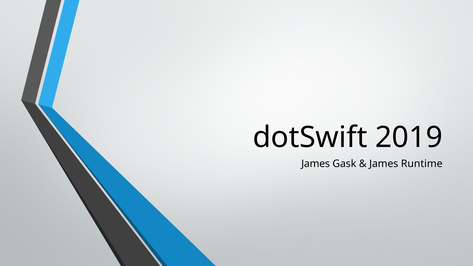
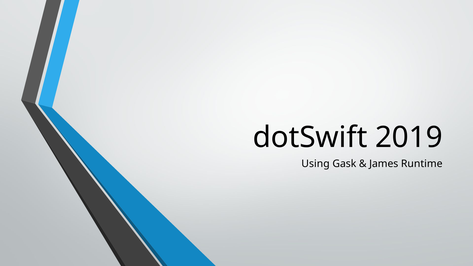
James: James -> Using (316, 164)
